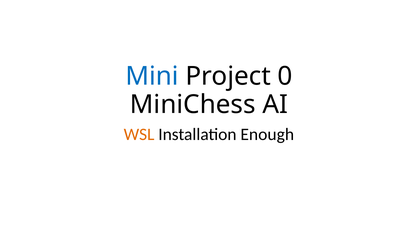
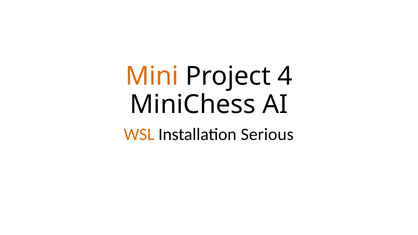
Mini colour: blue -> orange (152, 76)
0: 0 -> 4 (285, 76)
Enough: Enough -> Serious (267, 134)
